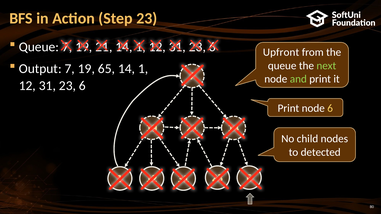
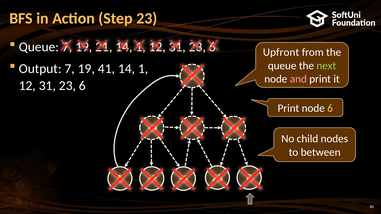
65: 65 -> 41 (106, 69)
and colour: light green -> pink (298, 79)
detected: detected -> between (321, 152)
